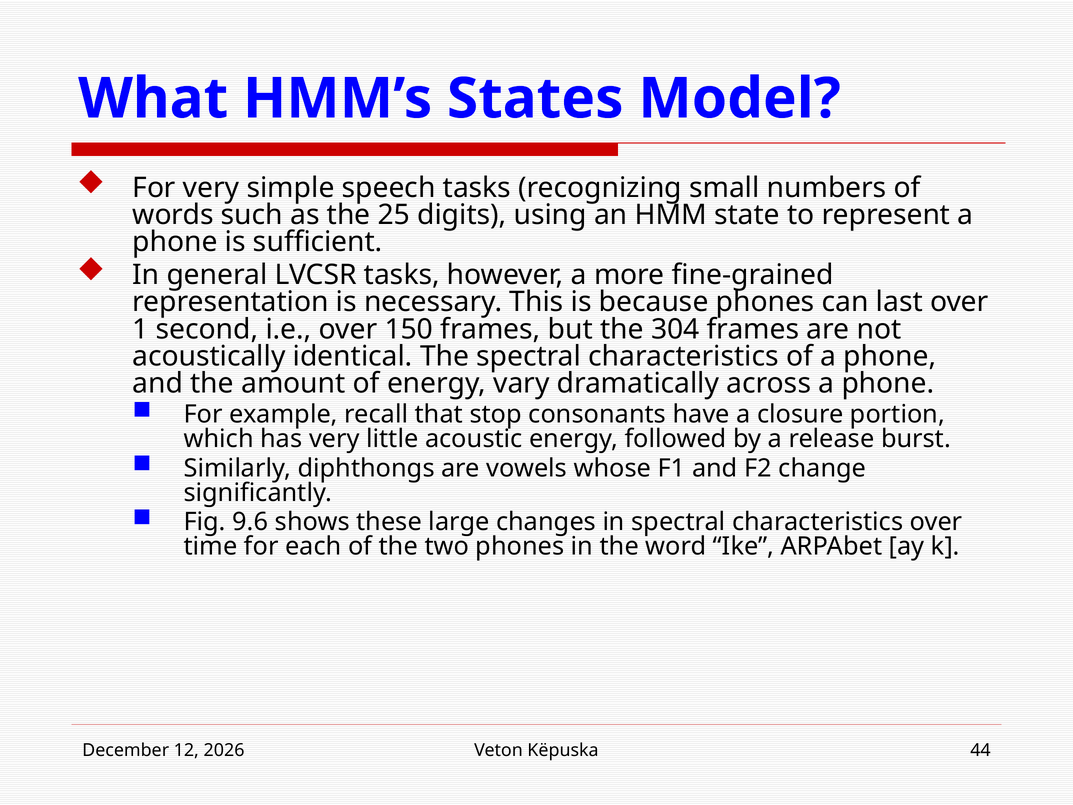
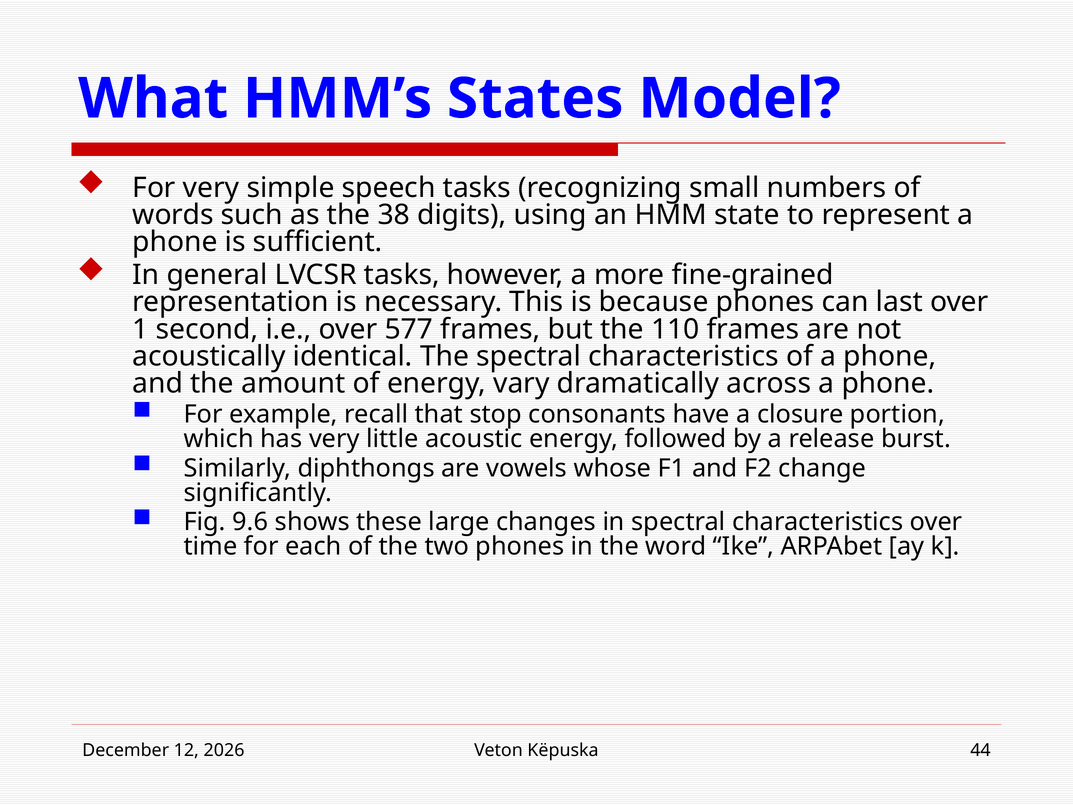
25: 25 -> 38 (394, 215)
150: 150 -> 577 (409, 329)
304: 304 -> 110 (675, 329)
